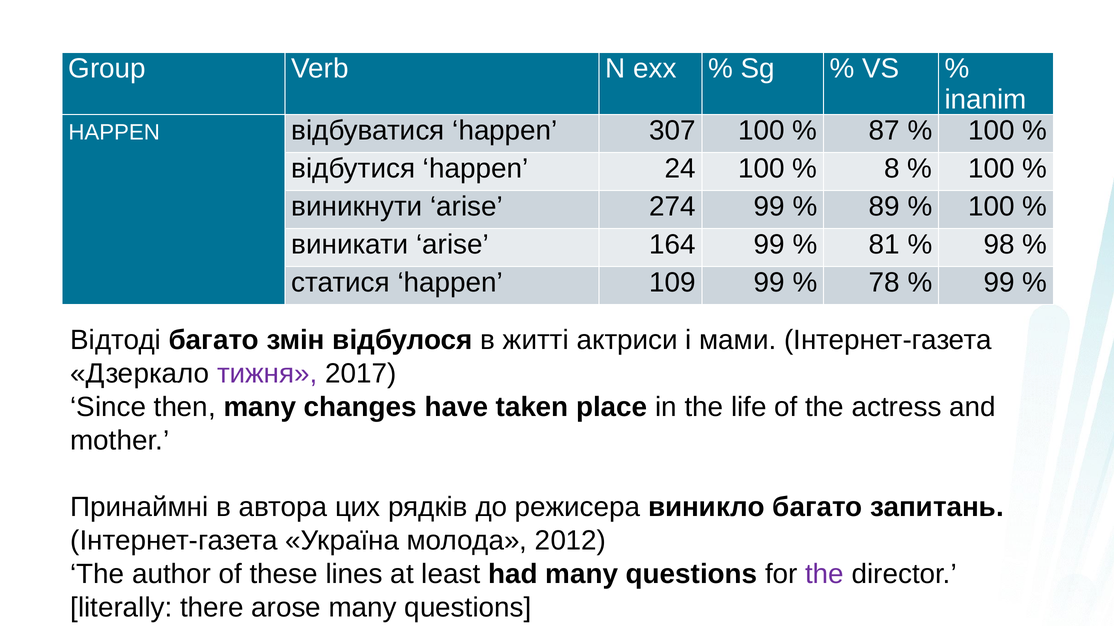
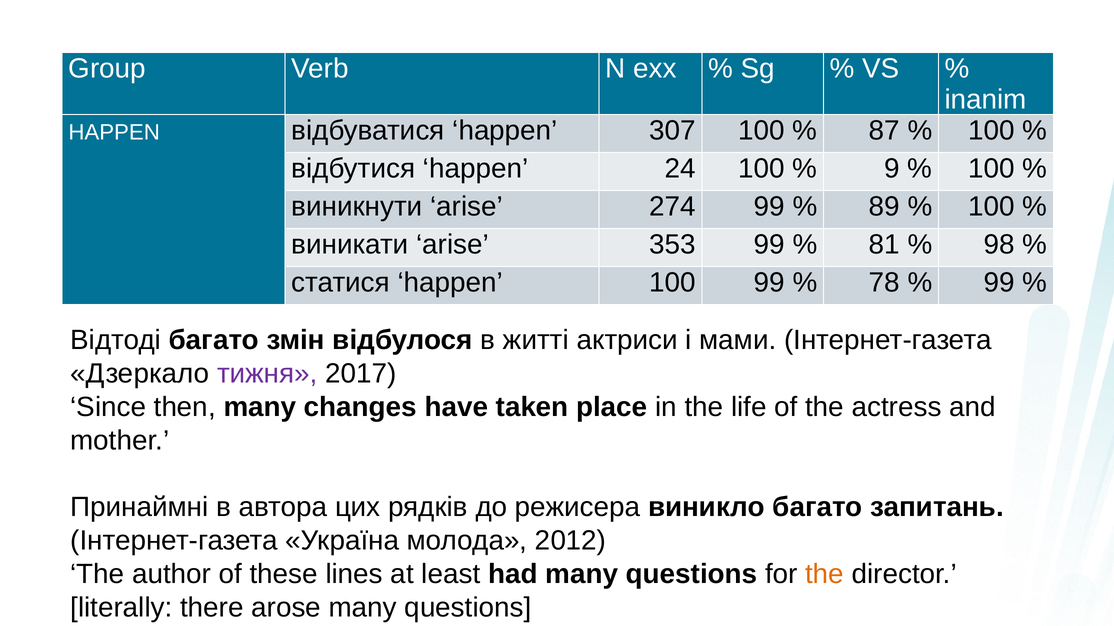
8: 8 -> 9 (892, 169)
164: 164 -> 353 (673, 245)
happen 109: 109 -> 100 (673, 283)
the colour: purple -> orange (825, 575)
